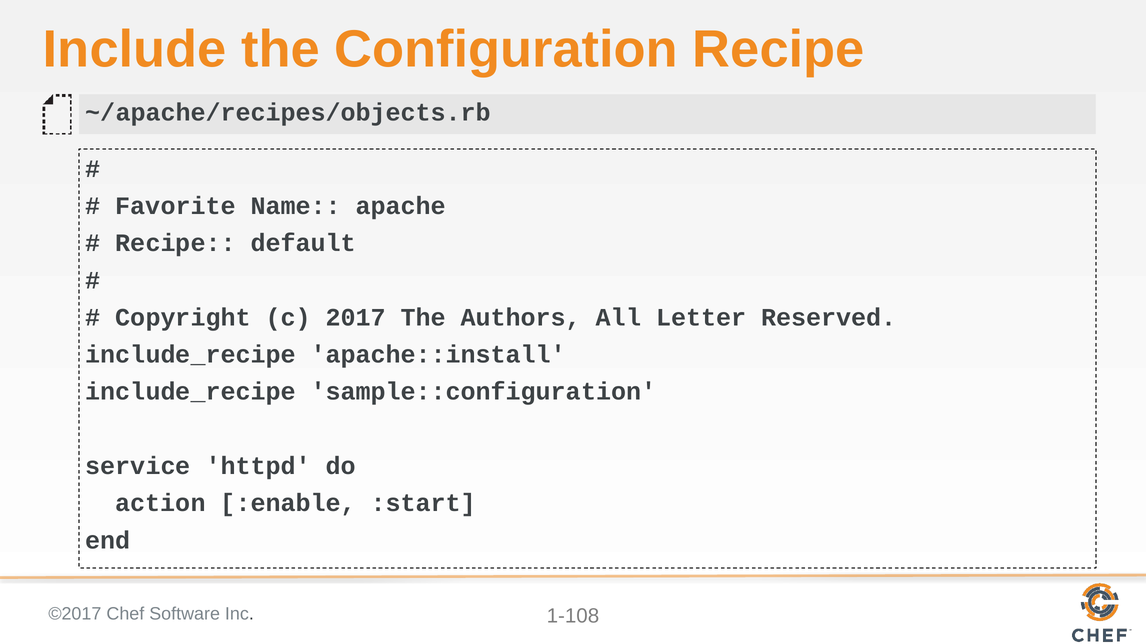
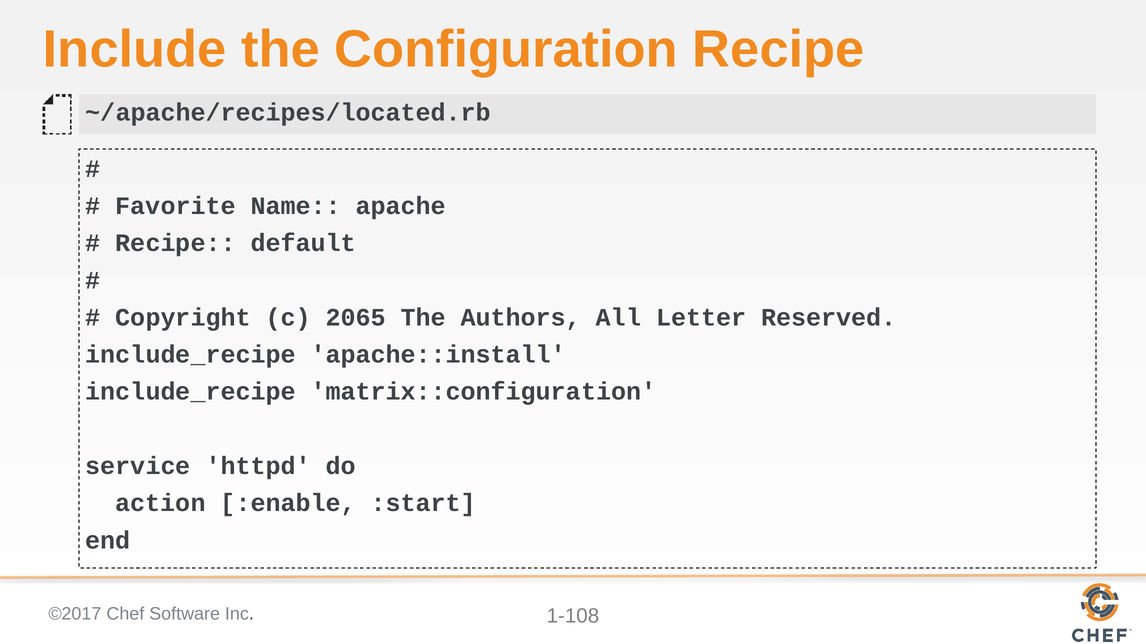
~/apache/recipes/objects.rb: ~/apache/recipes/objects.rb -> ~/apache/recipes/located.rb (288, 113)
2017: 2017 -> 2065 (356, 318)
sample::configuration: sample::configuration -> matrix::configuration (483, 392)
